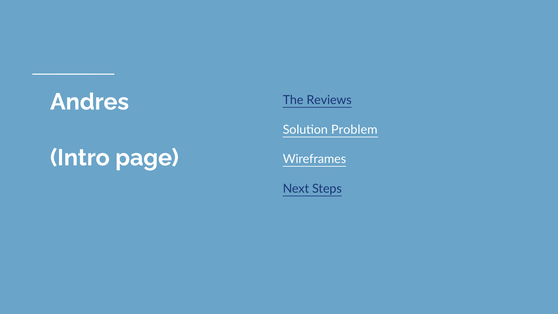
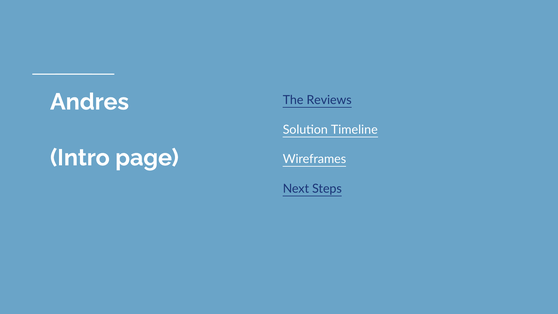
Problem: Problem -> Timeline (354, 130)
